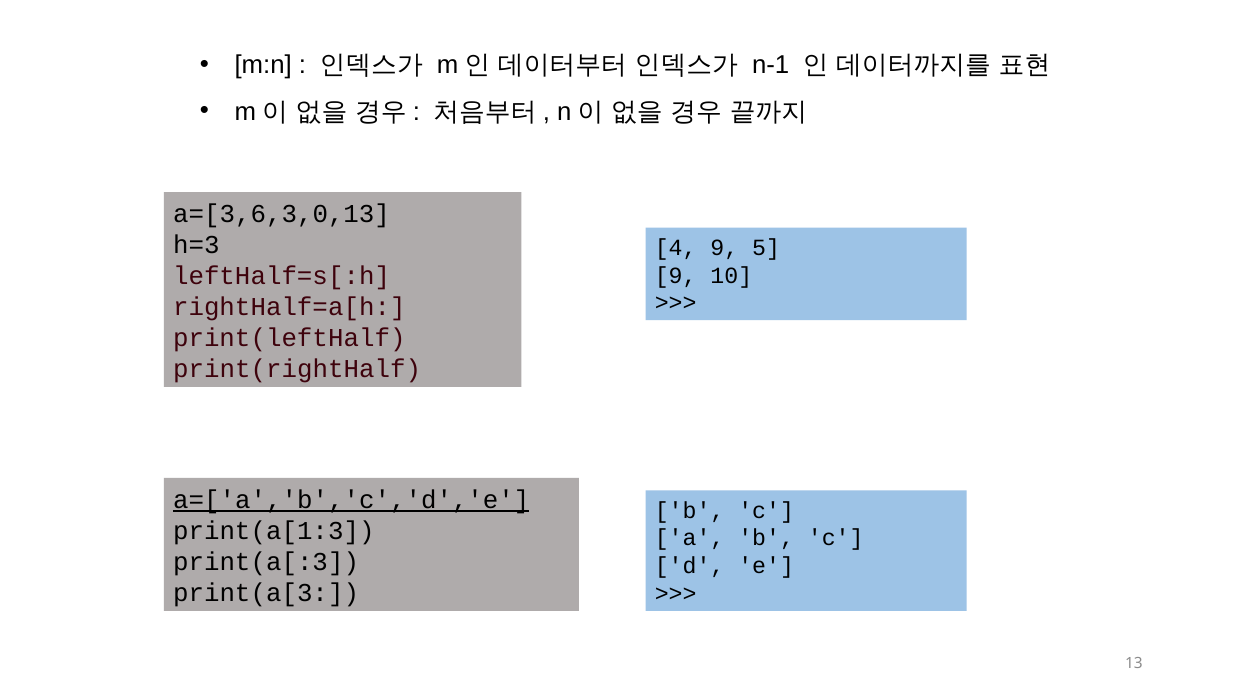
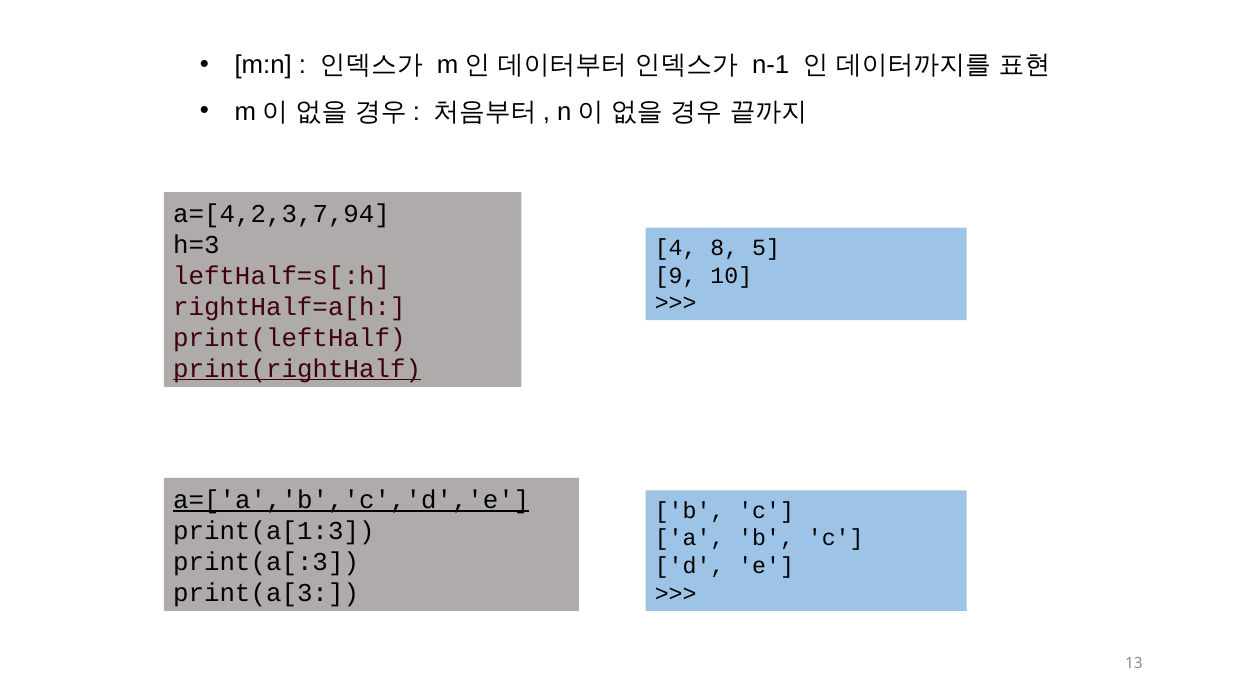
a=[3,6,3,0,13: a=[3,6,3,0,13 -> a=[4,2,3,7,94 (282, 214)
4 9: 9 -> 8 (724, 248)
print(rightHalf underline: none -> present (297, 369)
